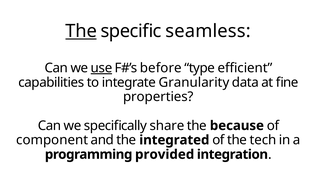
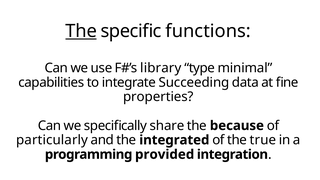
seamless: seamless -> functions (208, 31)
use underline: present -> none (101, 68)
before: before -> library (161, 68)
efficient: efficient -> minimal (245, 68)
Granularity: Granularity -> Succeeding (194, 82)
component: component -> particularly (52, 140)
tech: tech -> true (263, 140)
